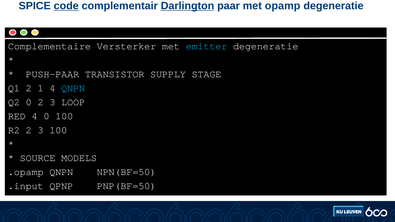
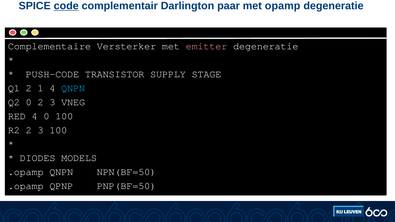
Darlington underline: present -> none (187, 6)
emitter colour: light blue -> pink (207, 46)
PUSH-PAAR: PUSH-PAAR -> PUSH-CODE (52, 74)
LOOP: LOOP -> VNEG (73, 102)
SOURCE: SOURCE -> DIODES (38, 158)
.input: .input -> .opamp (26, 186)
